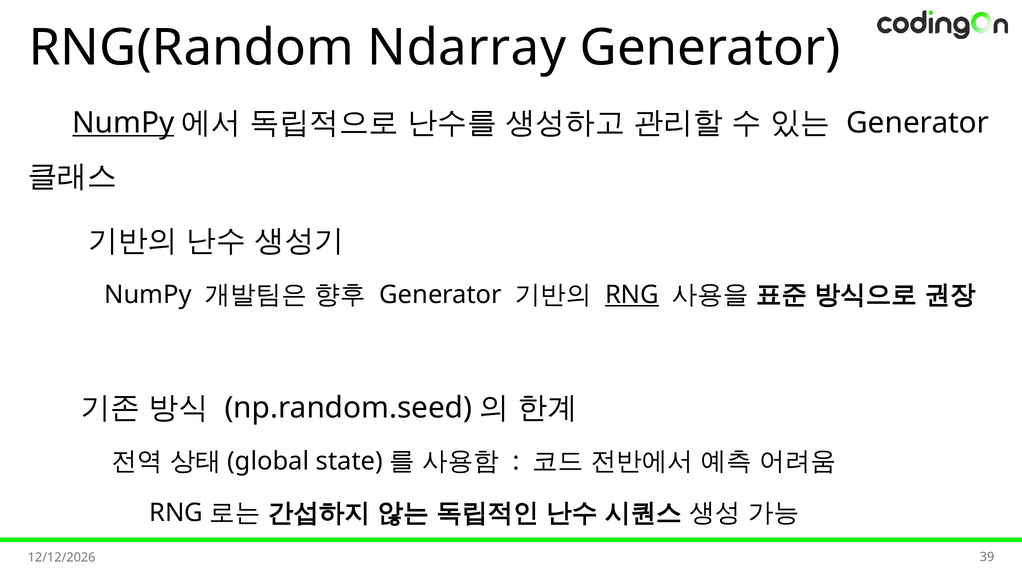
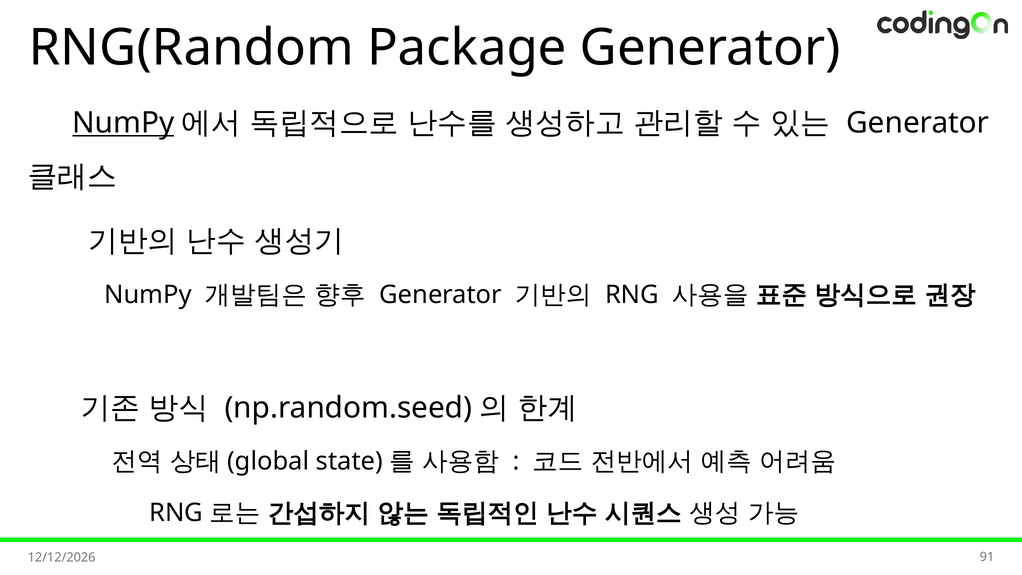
Ndarray: Ndarray -> Package (467, 48)
RNG underline: present -> none (632, 295)
39: 39 -> 91 (987, 557)
